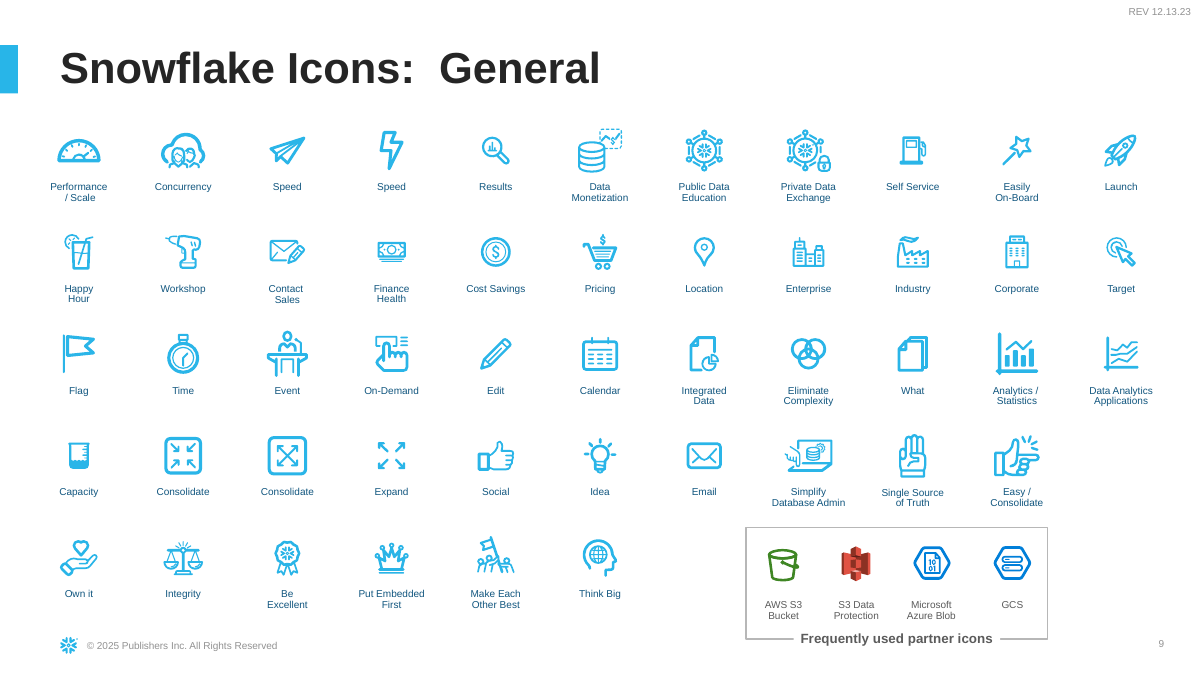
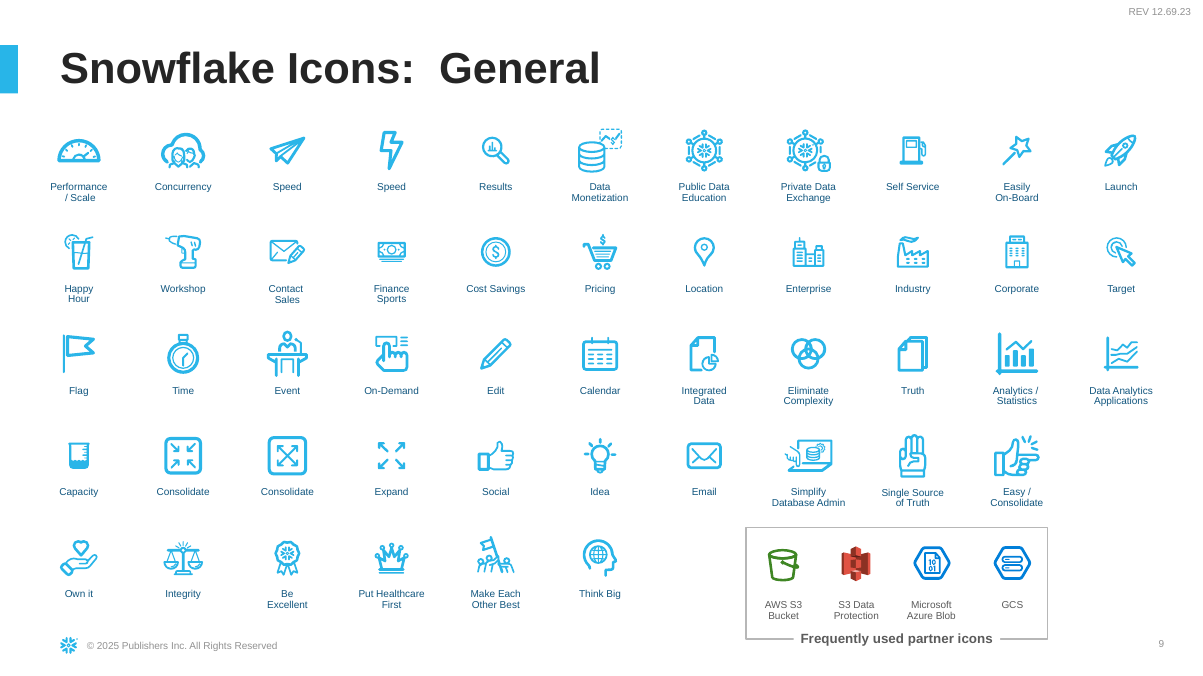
12.13.23: 12.13.23 -> 12.69.23 (1171, 13)
Health: Health -> Sports (392, 300)
What: What -> Truth (913, 391)
Embedded: Embedded -> Healthcare (400, 595)
